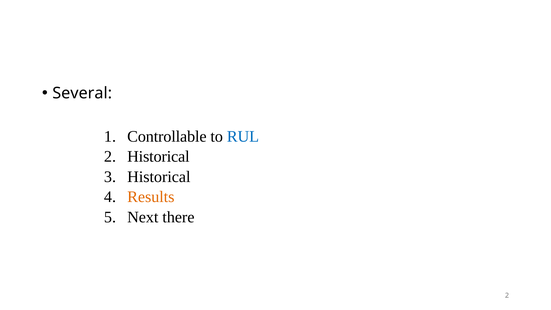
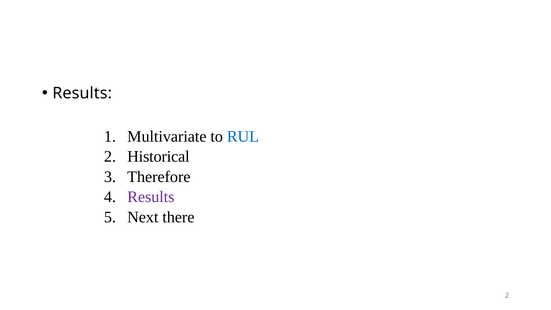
Several: Several -> Results (82, 93)
Controllable: Controllable -> Multivariate (167, 136)
Historical: Historical -> Therefore (159, 177)
Results colour: orange -> purple (151, 197)
